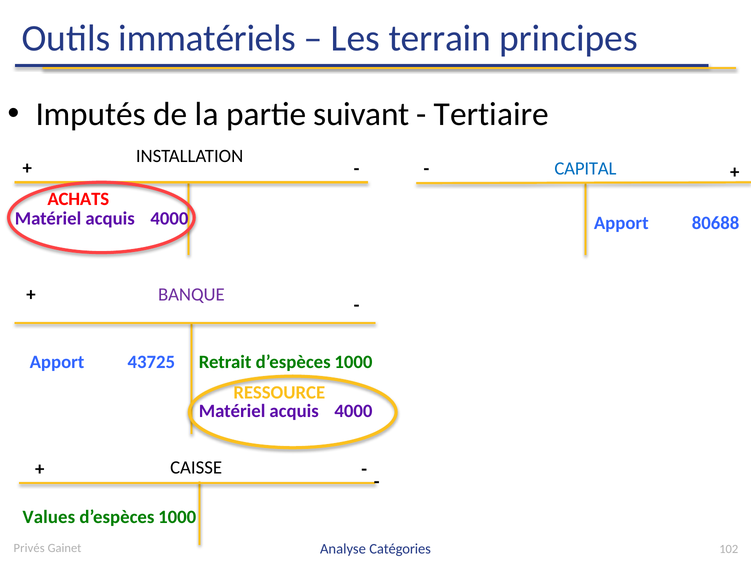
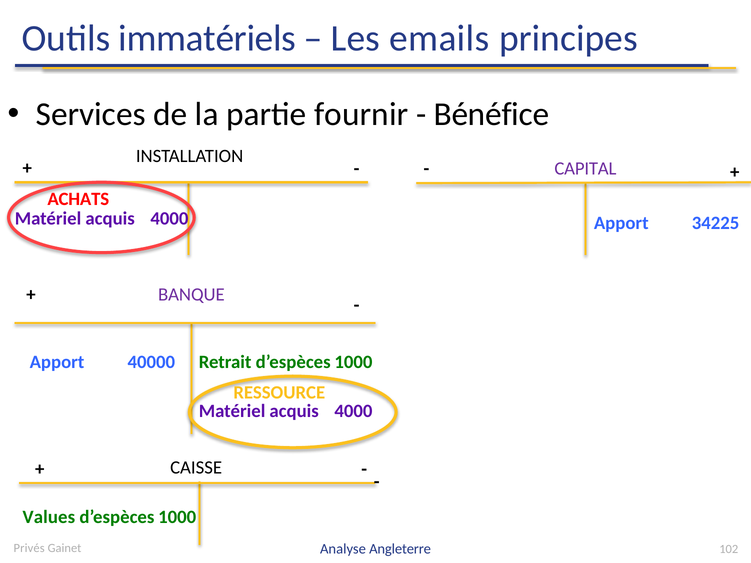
terrain: terrain -> emails (439, 39)
Imputés: Imputés -> Services (91, 114)
suivant: suivant -> fournir (361, 114)
Tertiaire: Tertiaire -> Bénéfice (491, 114)
CAPITAL colour: blue -> purple (585, 168)
80688: 80688 -> 34225 (716, 223)
43725: 43725 -> 40000 (151, 362)
Catégories: Catégories -> Angleterre (400, 549)
